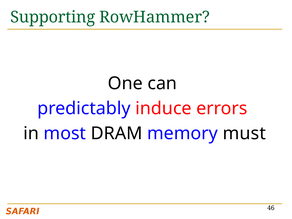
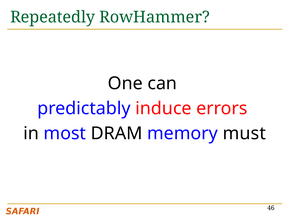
Supporting: Supporting -> Repeatedly (53, 17)
